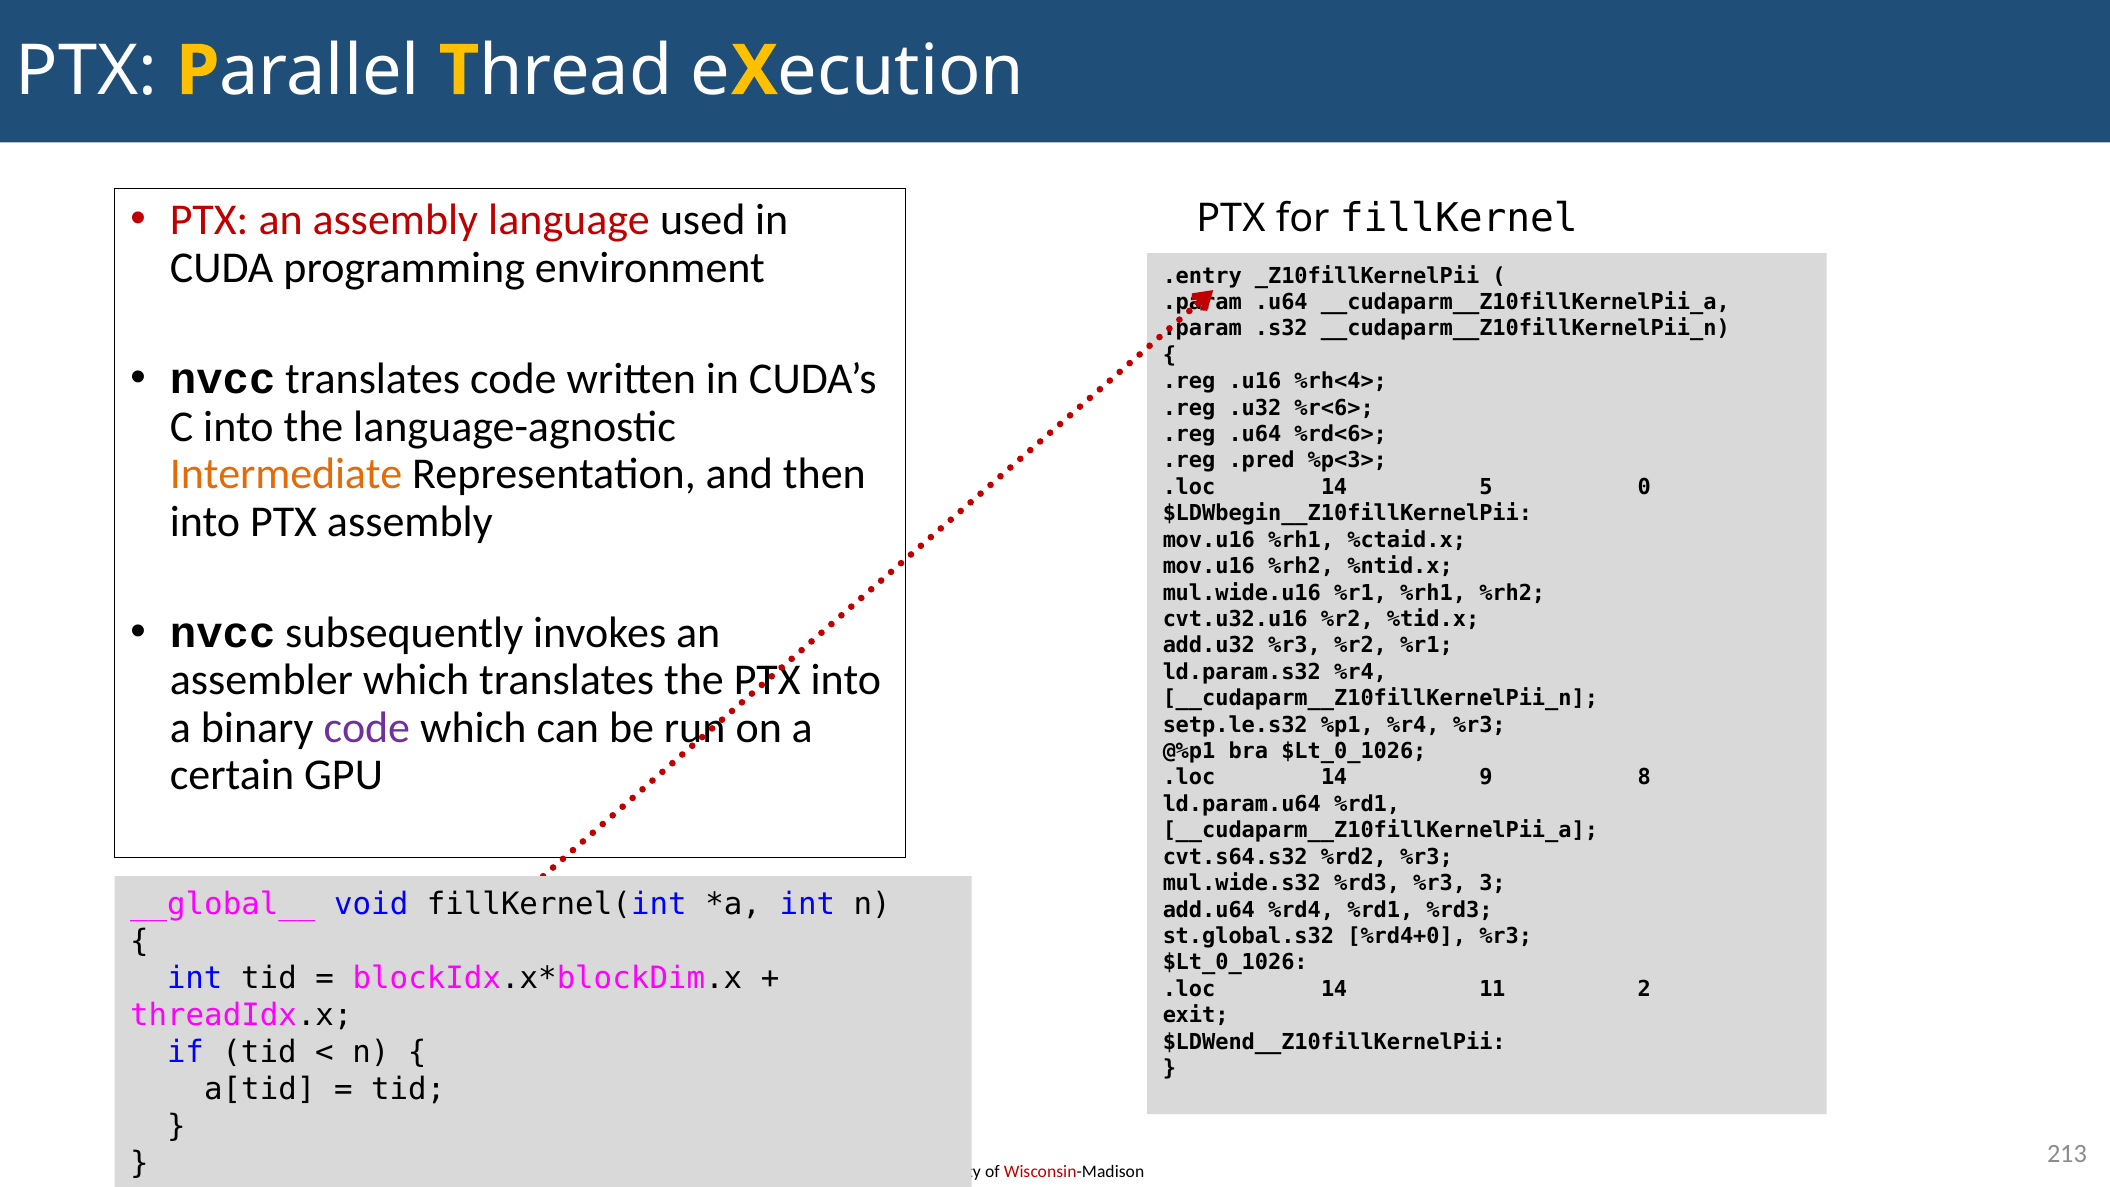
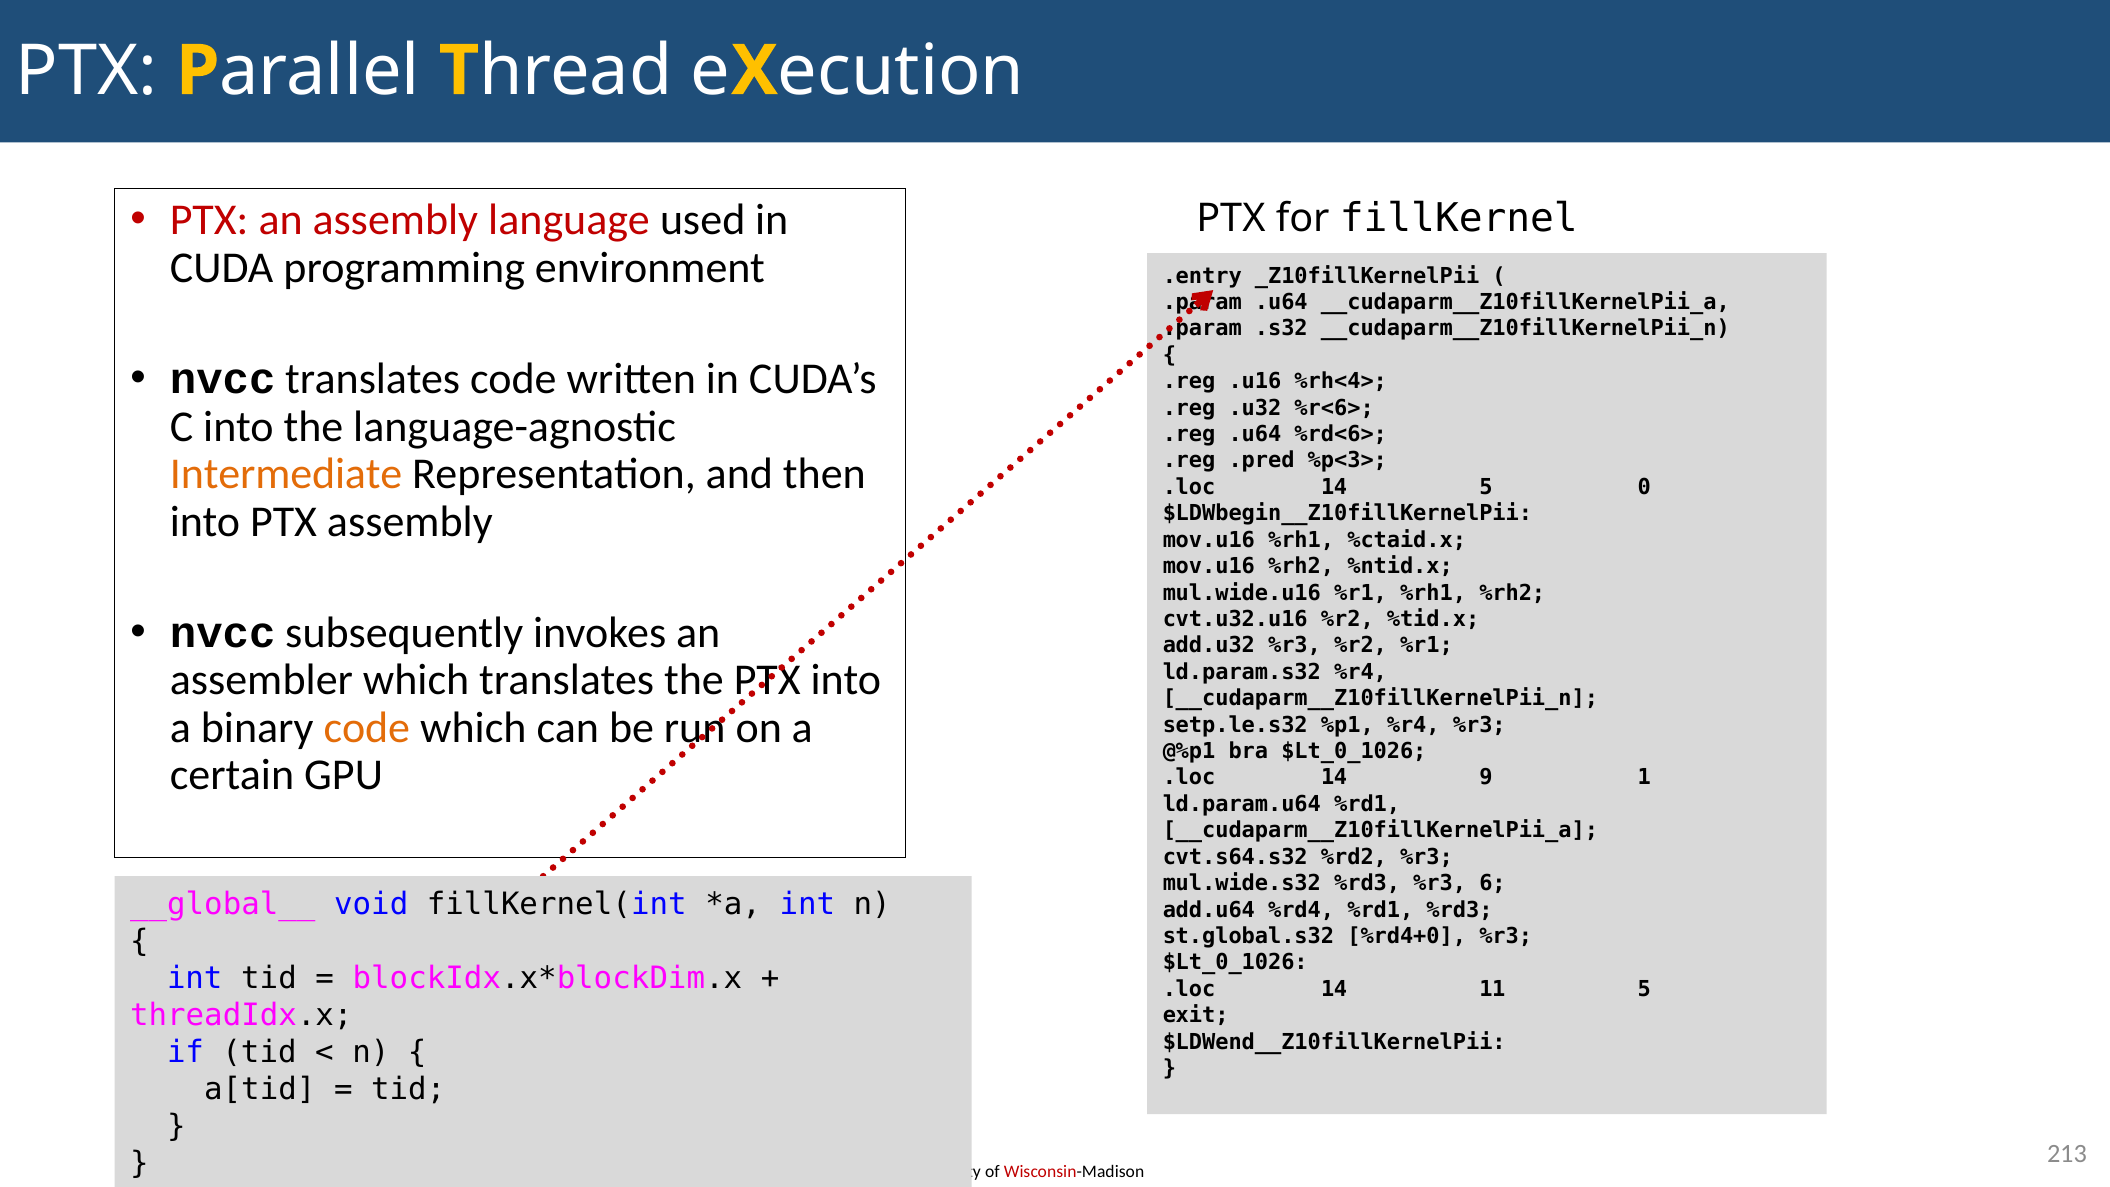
code colour: purple -> orange (367, 728)
8: 8 -> 1 (1644, 778)
3: 3 -> 6 (1492, 883)
11 2: 2 -> 5 (1644, 989)
